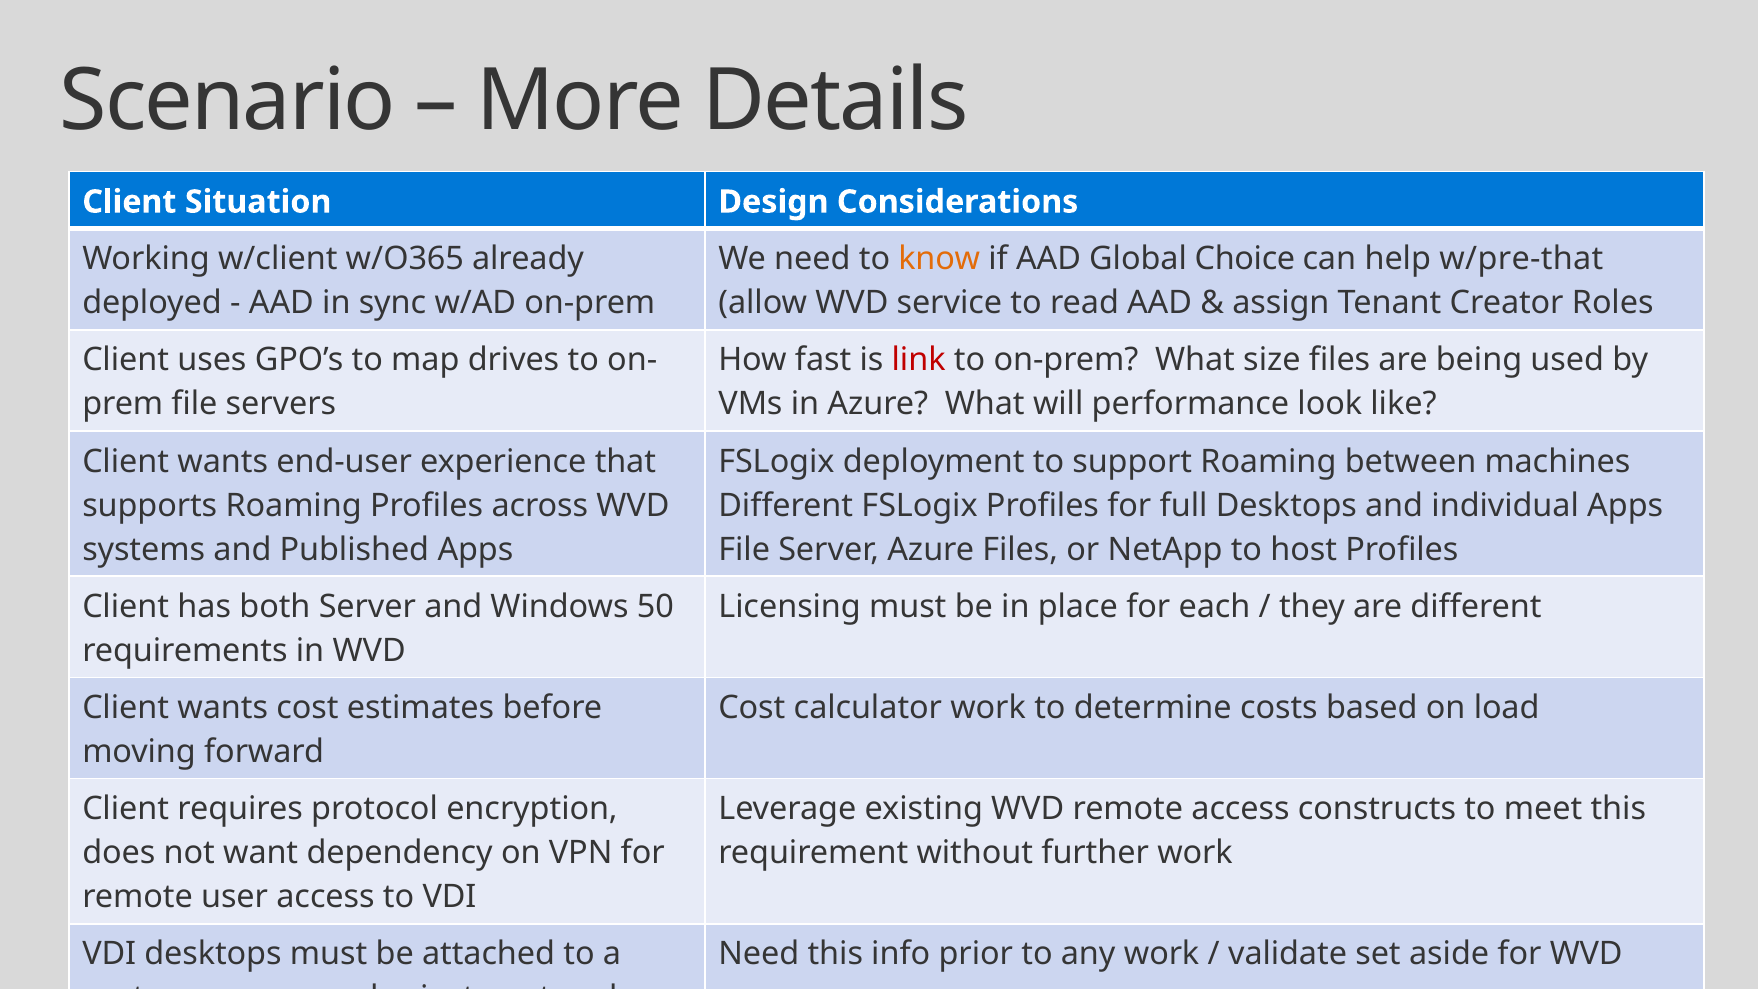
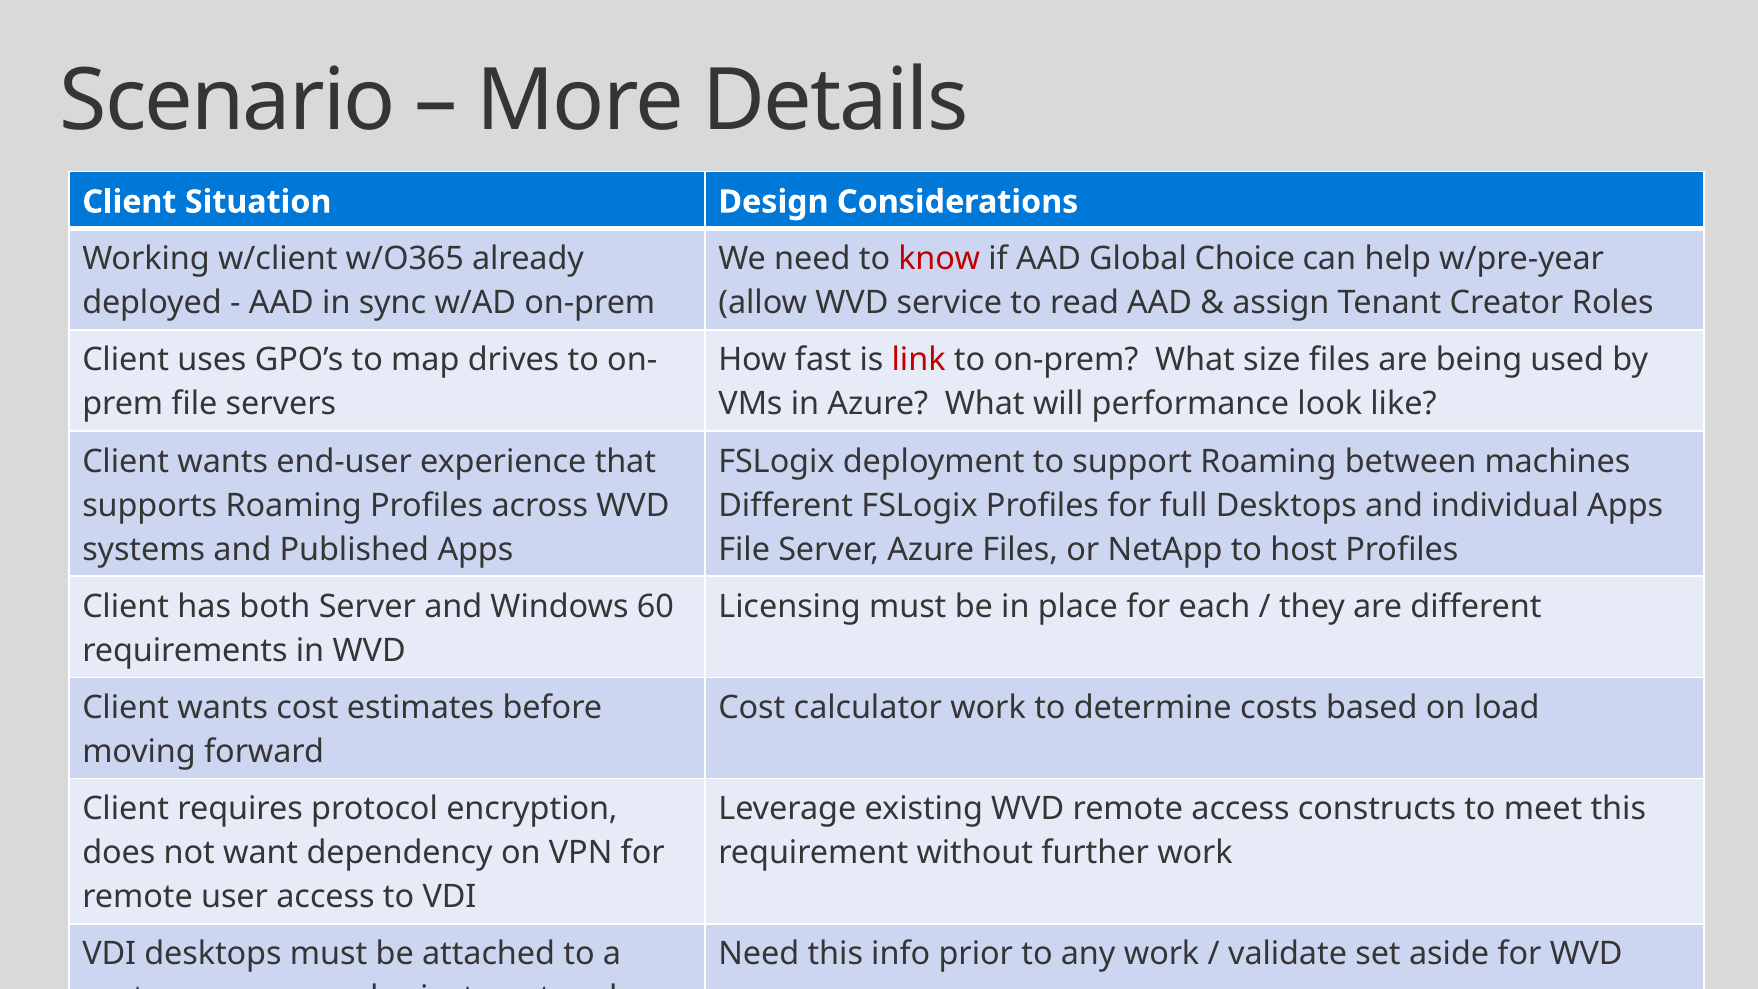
know colour: orange -> red (939, 259)
w/pre-that: w/pre-that -> w/pre-year (1522, 259)
50: 50 -> 60 (655, 607)
